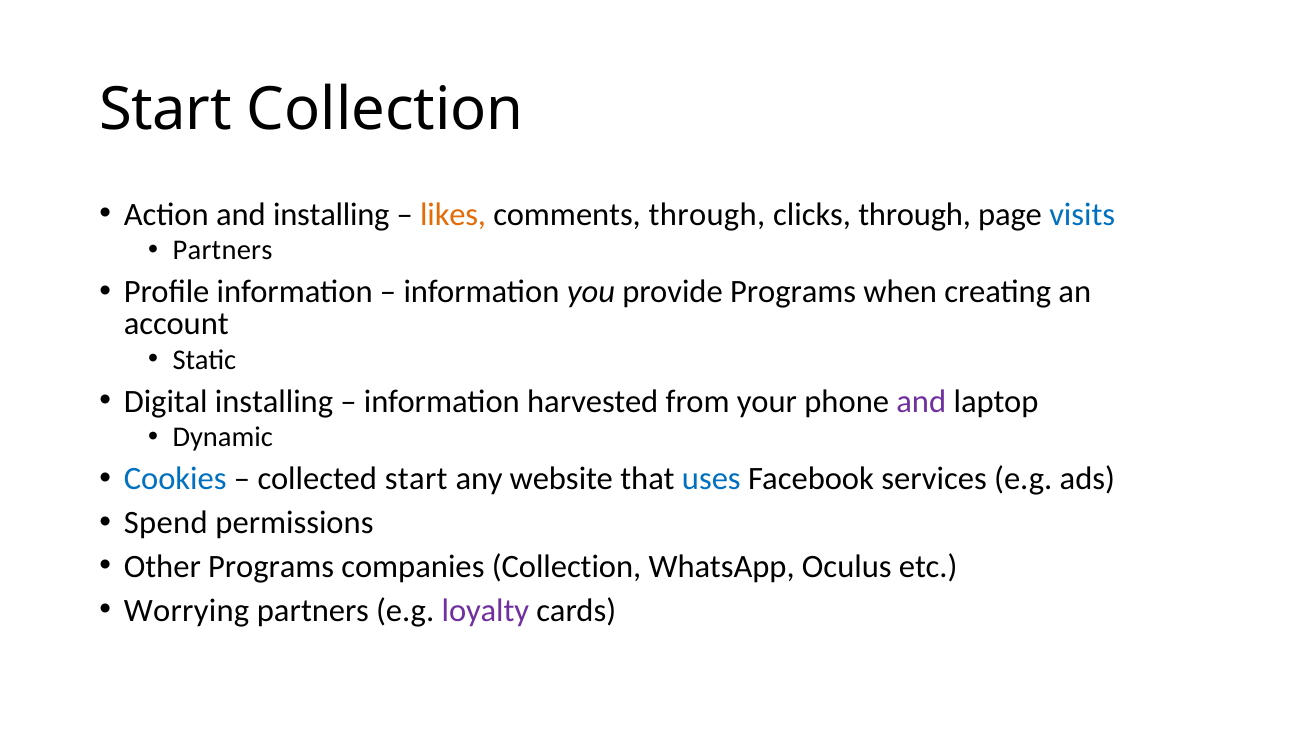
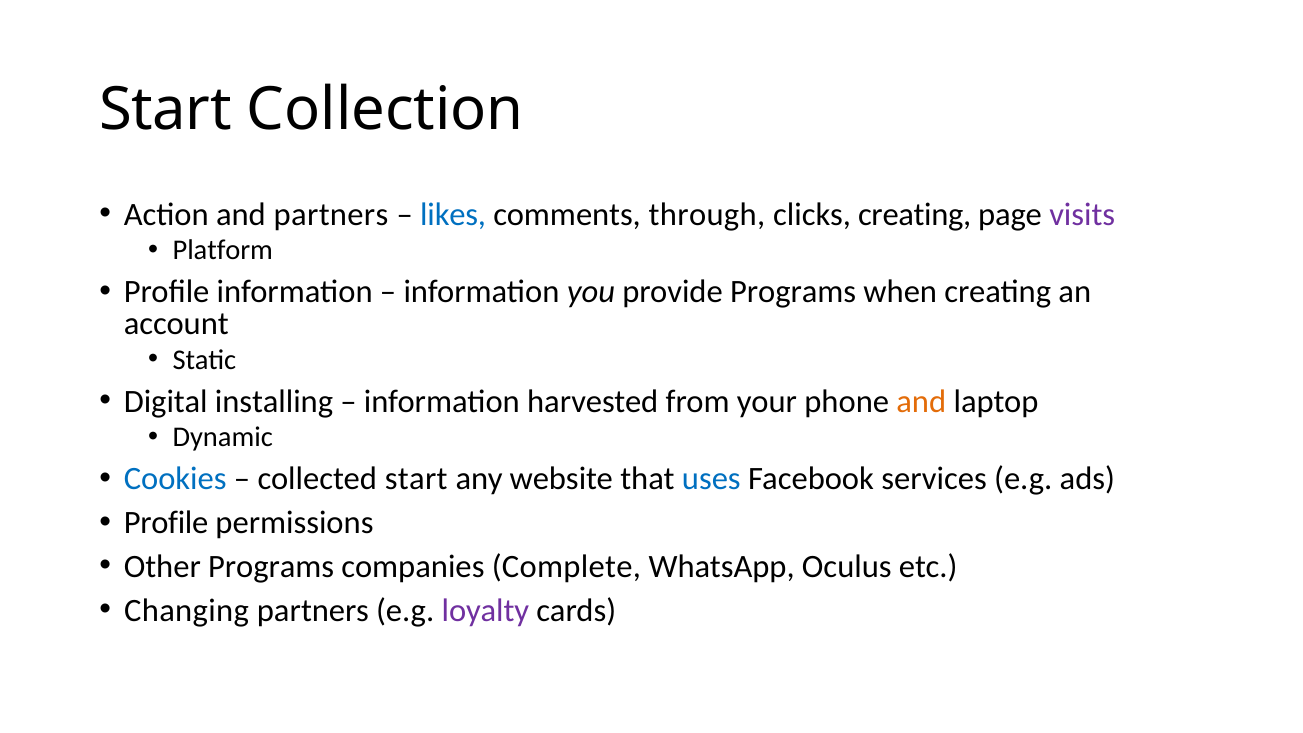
and installing: installing -> partners (331, 215)
likes colour: orange -> blue (453, 215)
clicks through: through -> creating (915, 215)
visits colour: blue -> purple (1082, 215)
Partners: Partners -> Platform (223, 250)
and colour: purple -> orange (921, 401)
Spend: Spend -> Profile (166, 523)
companies Collection: Collection -> Complete (566, 567)
Worrying: Worrying -> Changing (187, 611)
